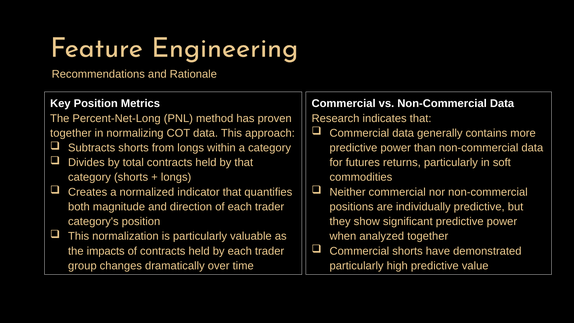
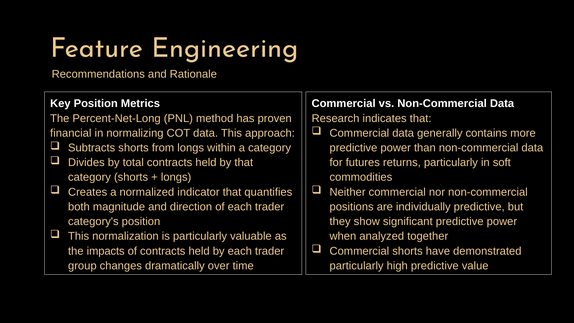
together: together -> financial (71, 133)
